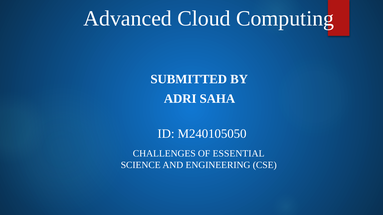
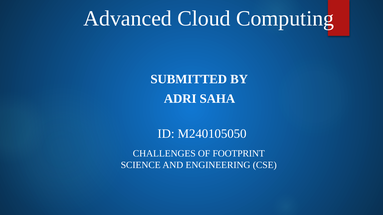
ESSENTIAL: ESSENTIAL -> FOOTPRINT (239, 154)
